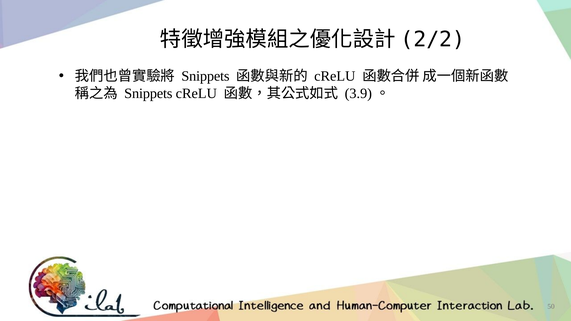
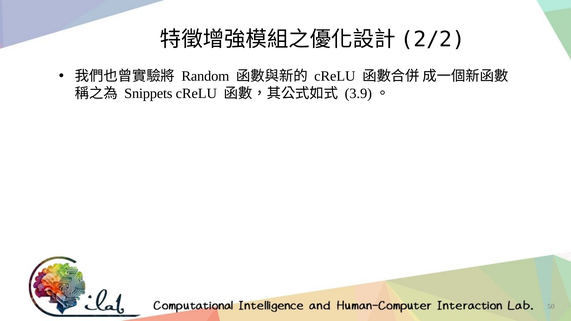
Snippets: Snippets -> Random (205, 76)
